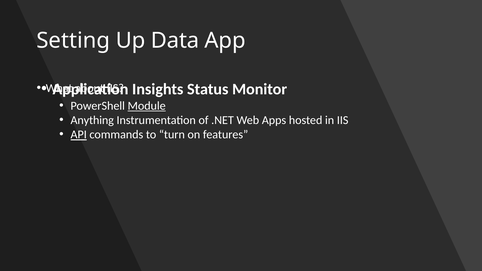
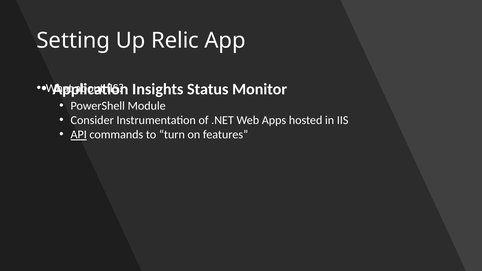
Data: Data -> Relic (175, 41)
Module underline: present -> none (147, 106)
Anything: Anything -> Consider (92, 120)
